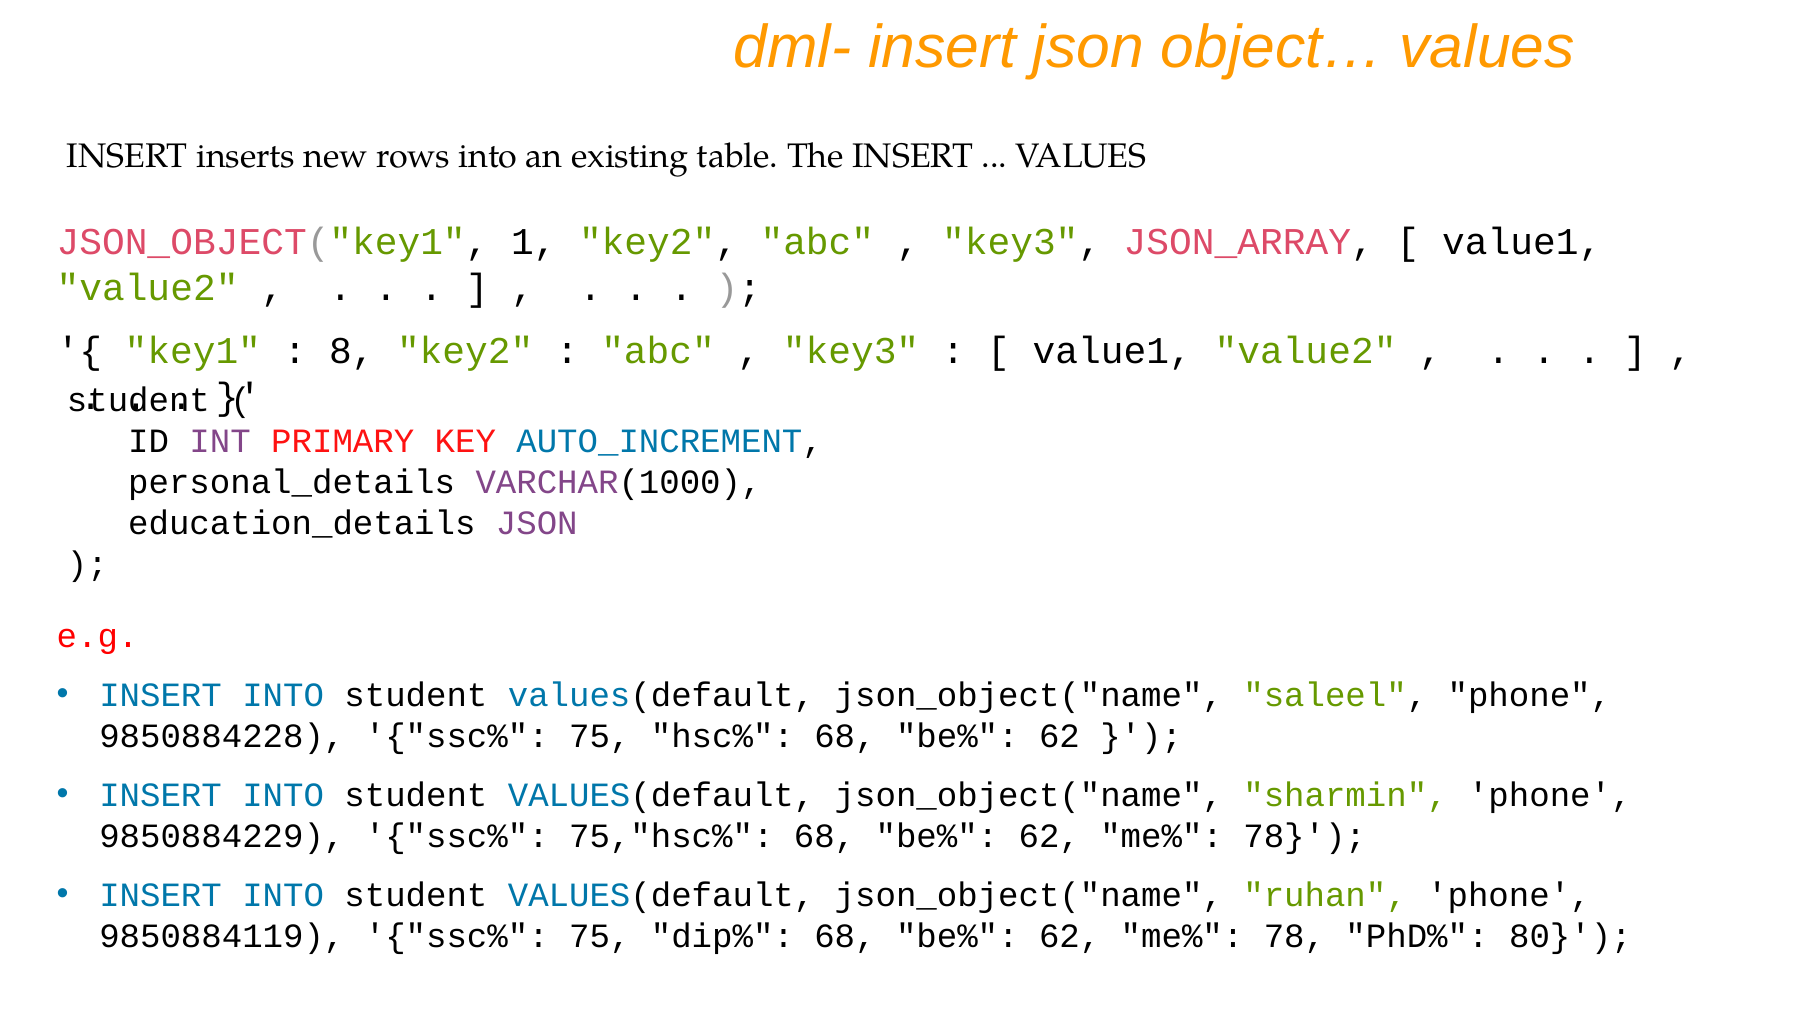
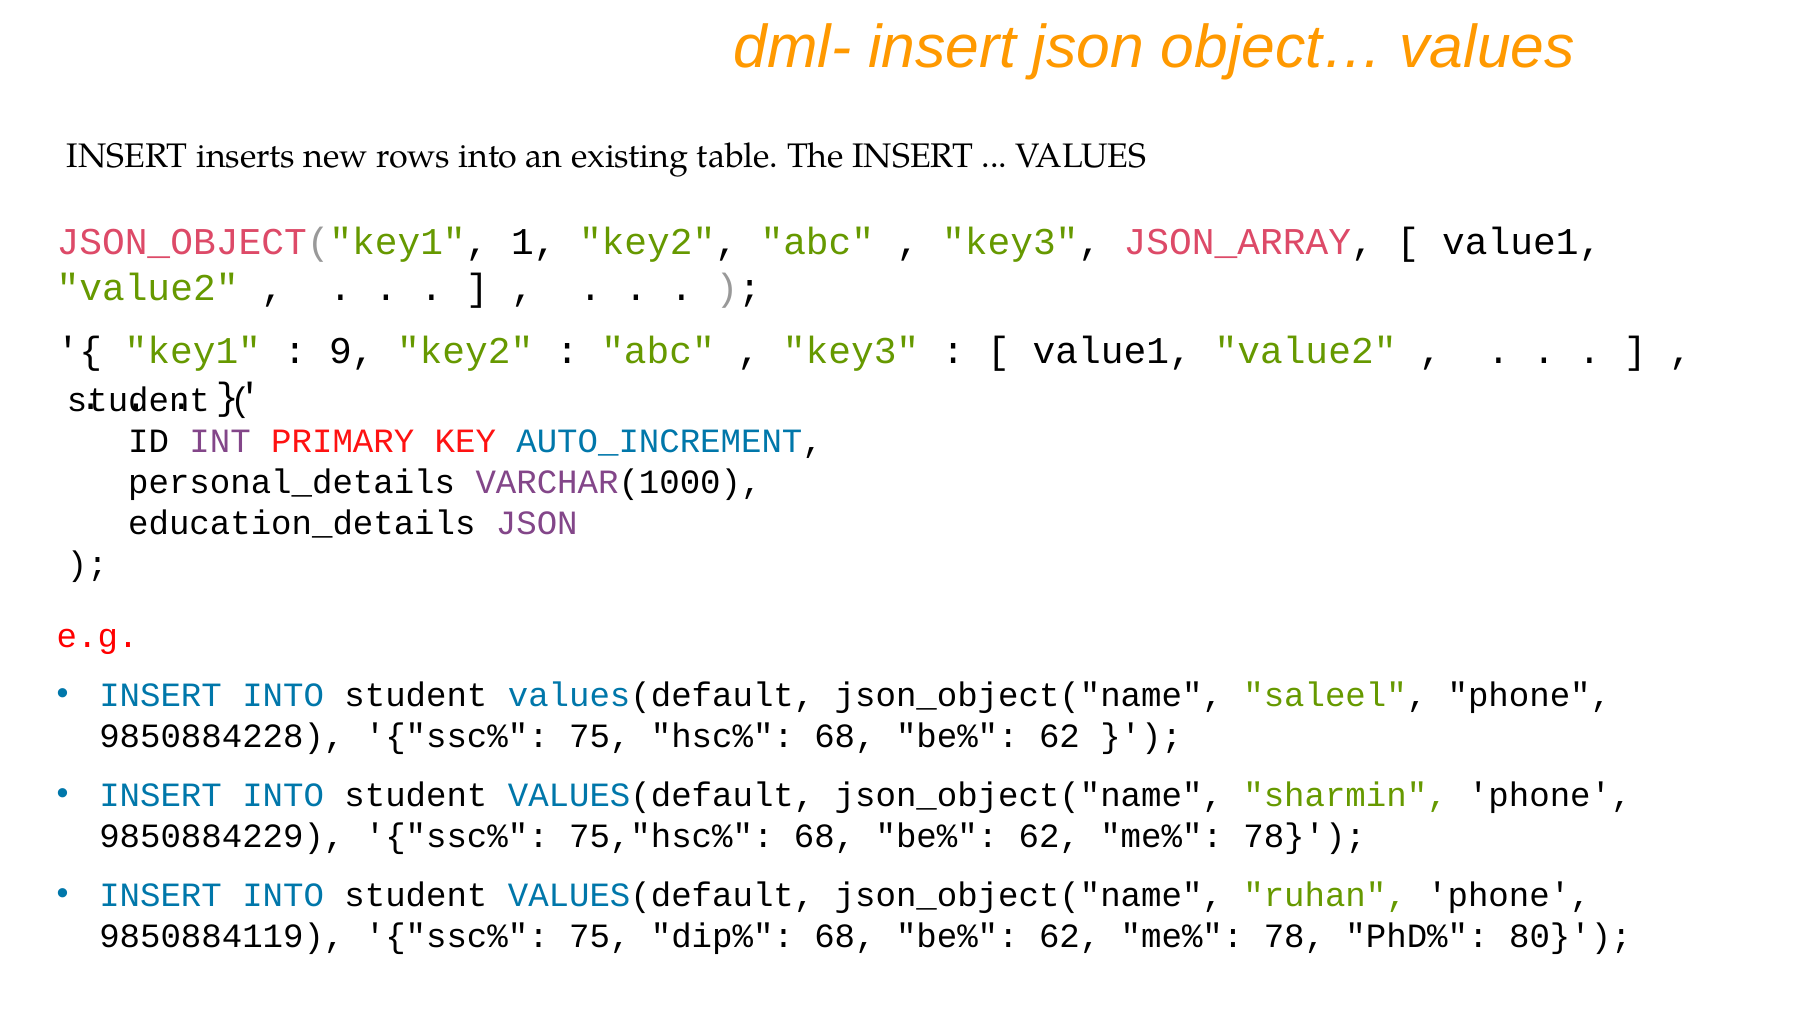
8: 8 -> 9 (352, 351)
